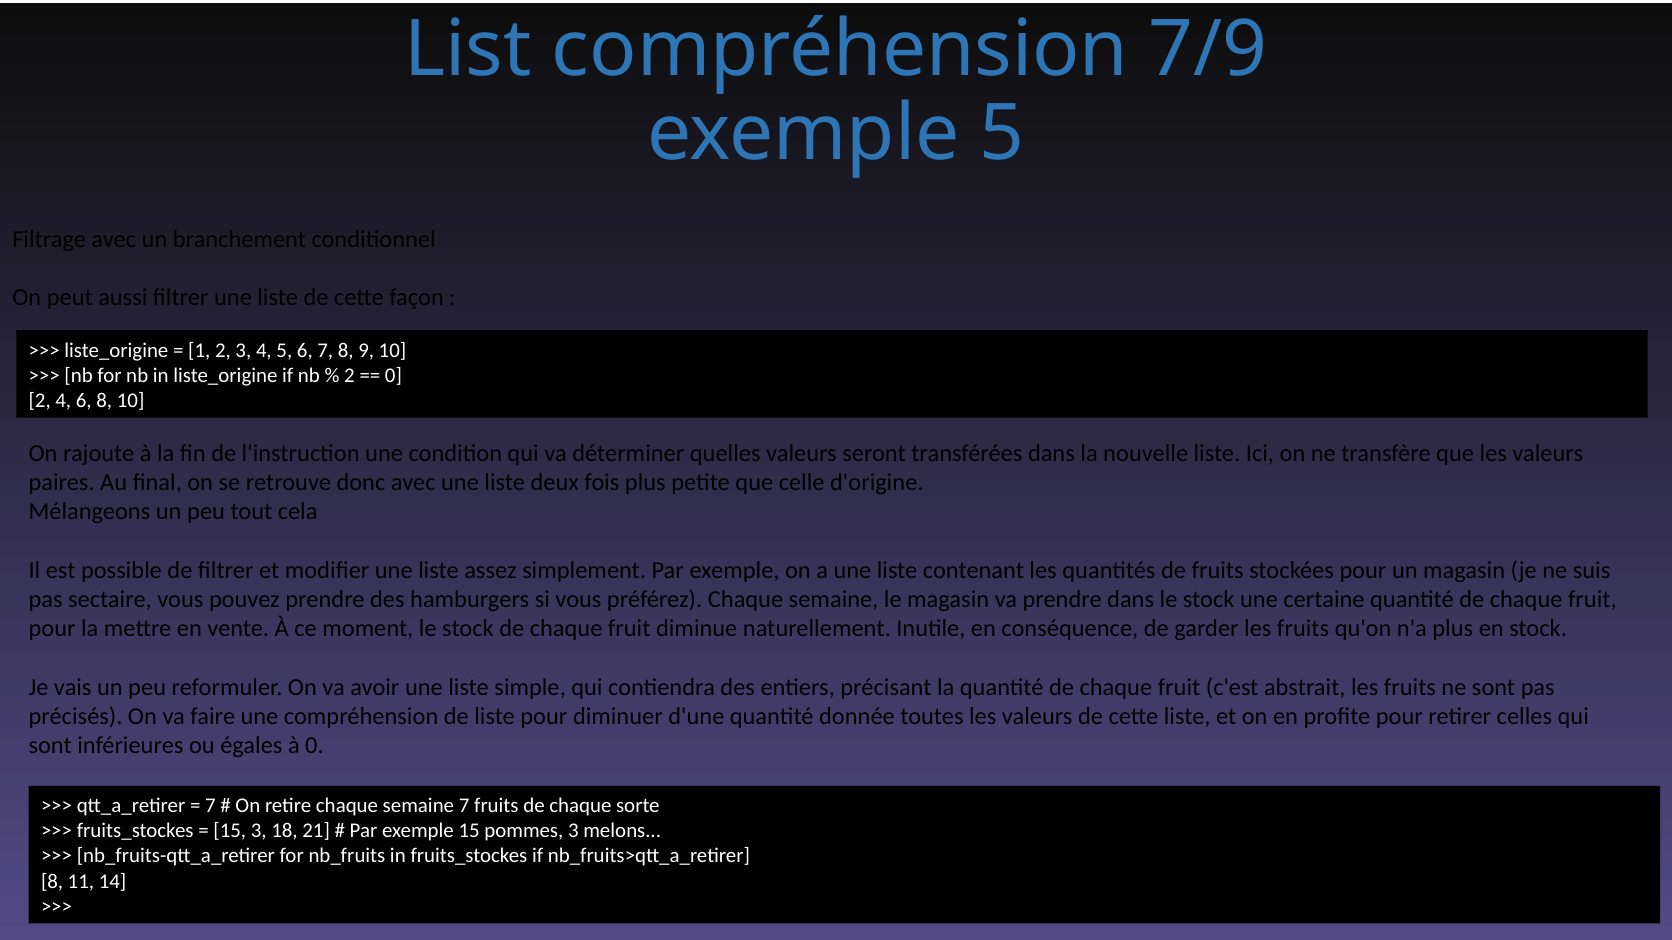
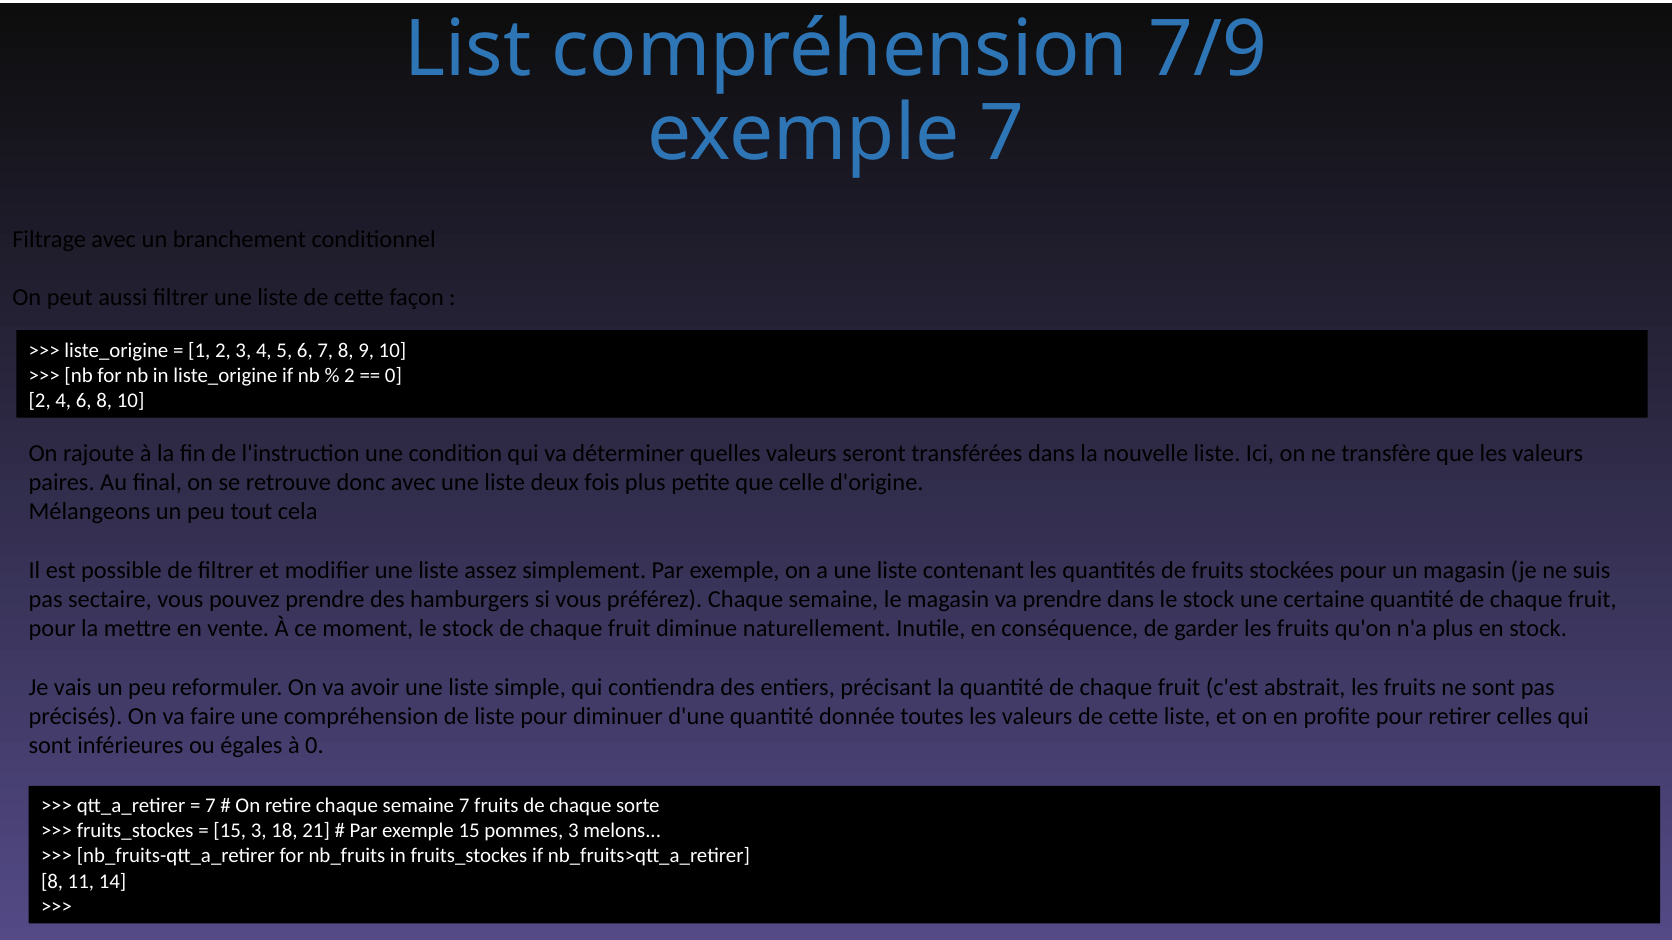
exemple 5: 5 -> 7 (1002, 134)
